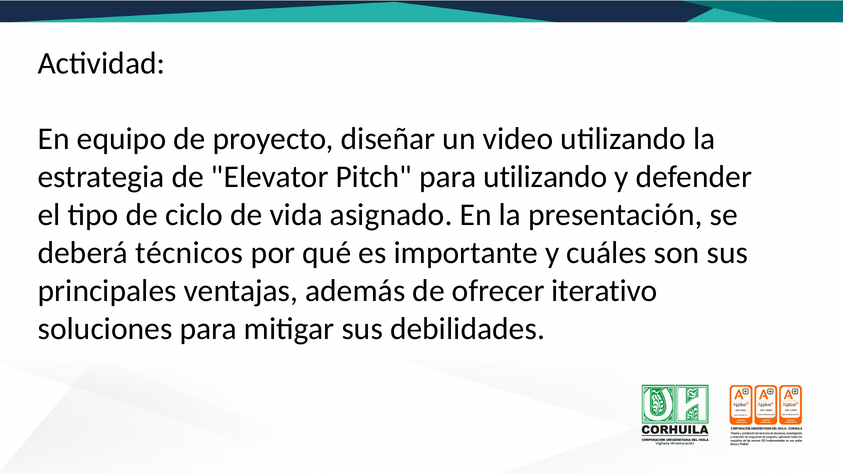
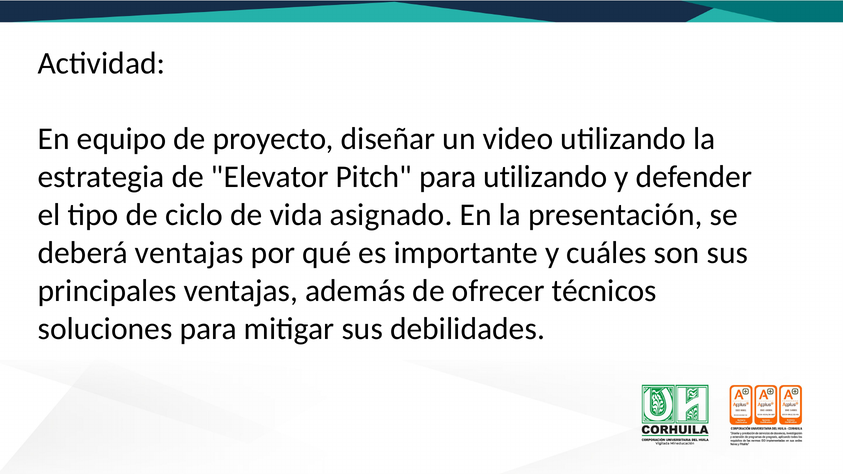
deberá técnicos: técnicos -> ventajas (189, 253)
iterativo: iterativo -> técnicos (604, 291)
